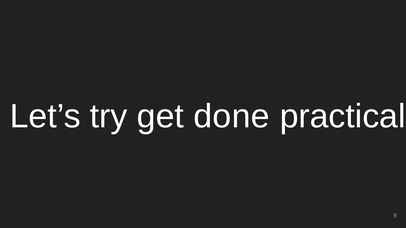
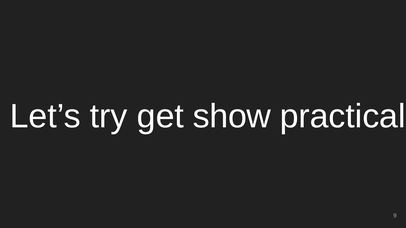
done: done -> show (232, 117)
